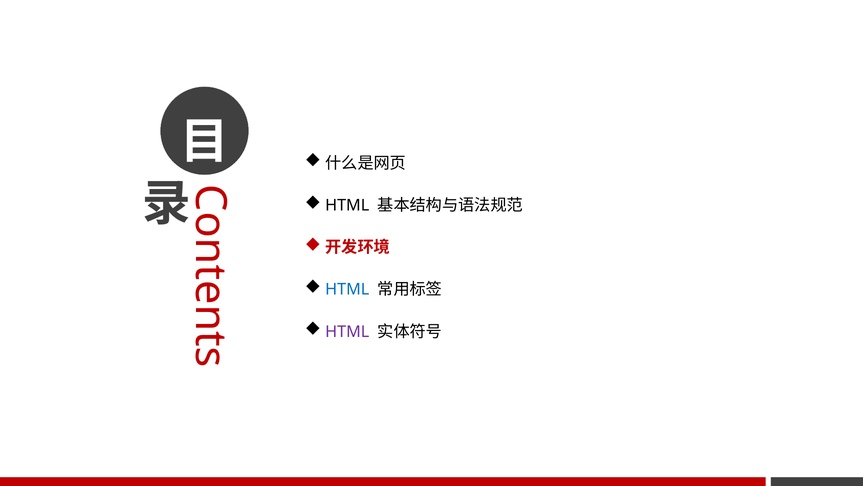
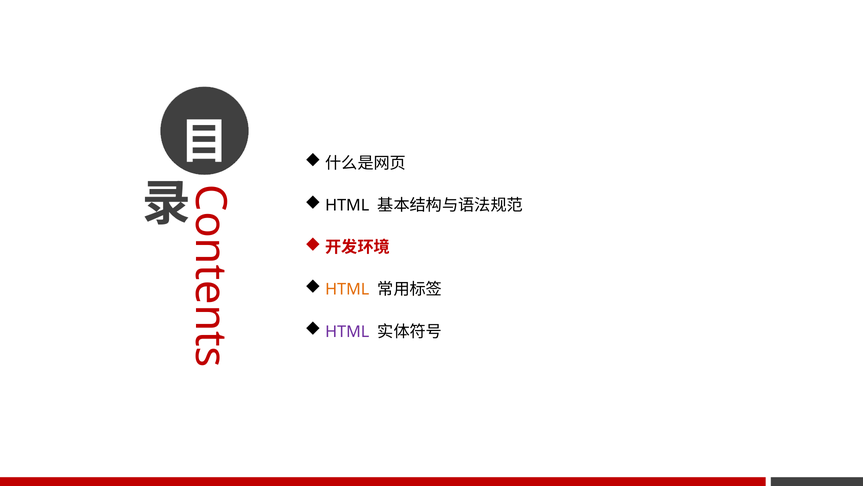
HTML colour: blue -> orange (347, 289)
